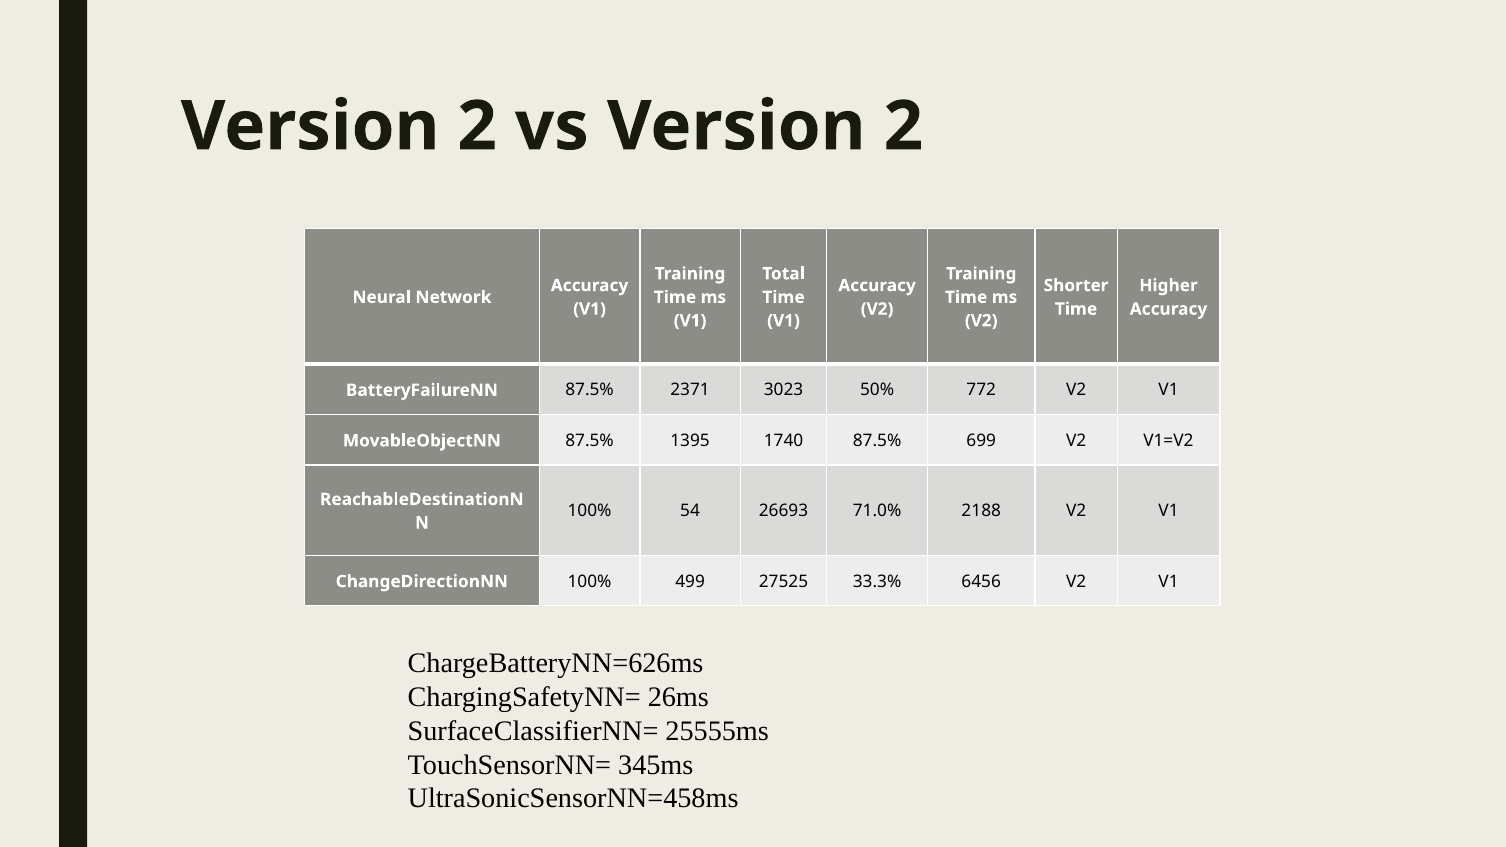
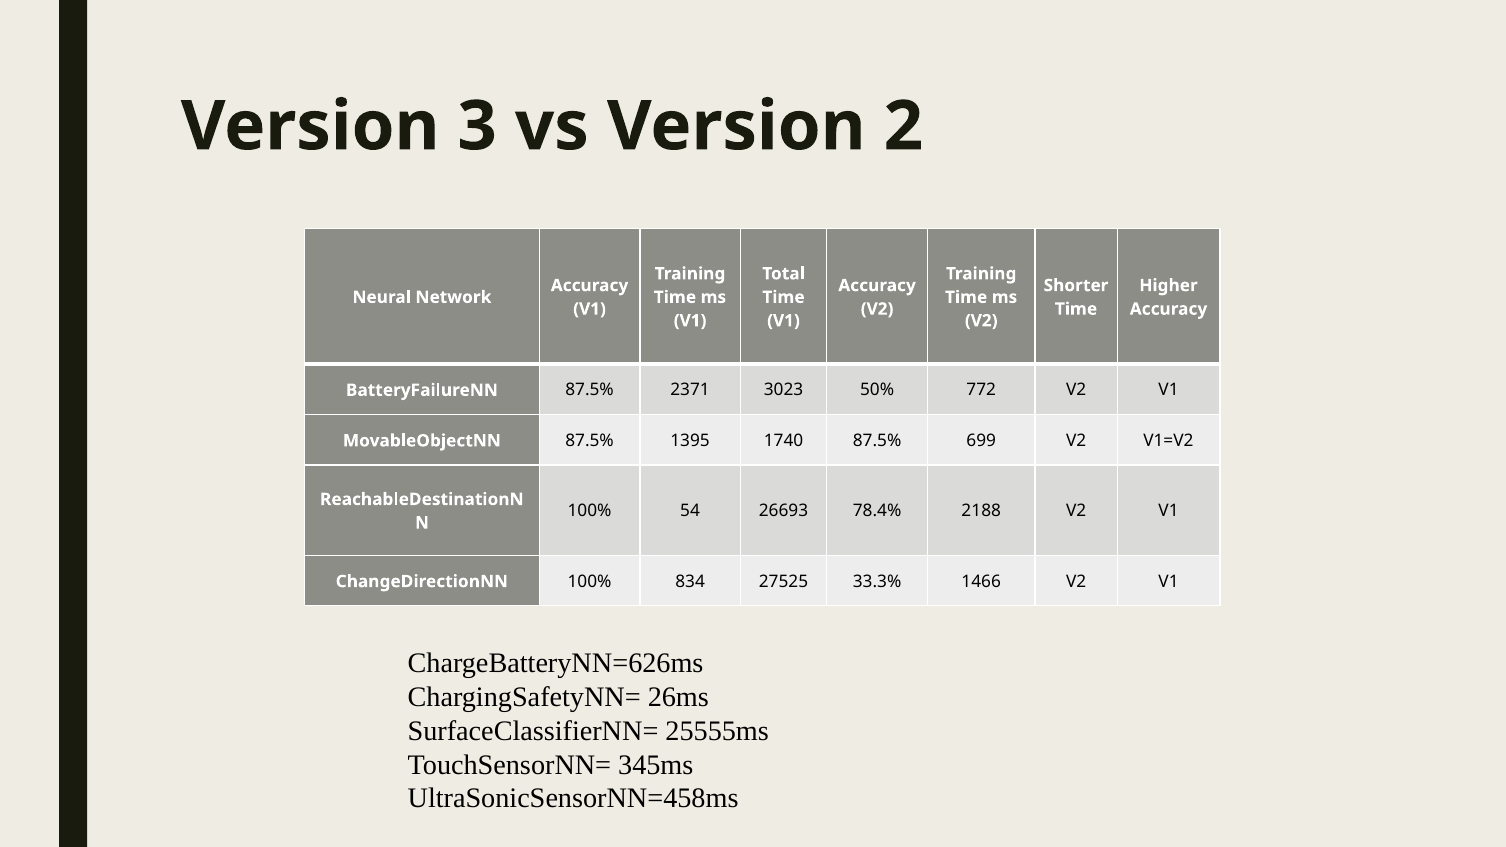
2: 2 -> 3 (477, 127)
71.0%: 71.0% -> 78.4% (877, 511)
499: 499 -> 834 (690, 582)
6456: 6456 -> 1466 (981, 582)
